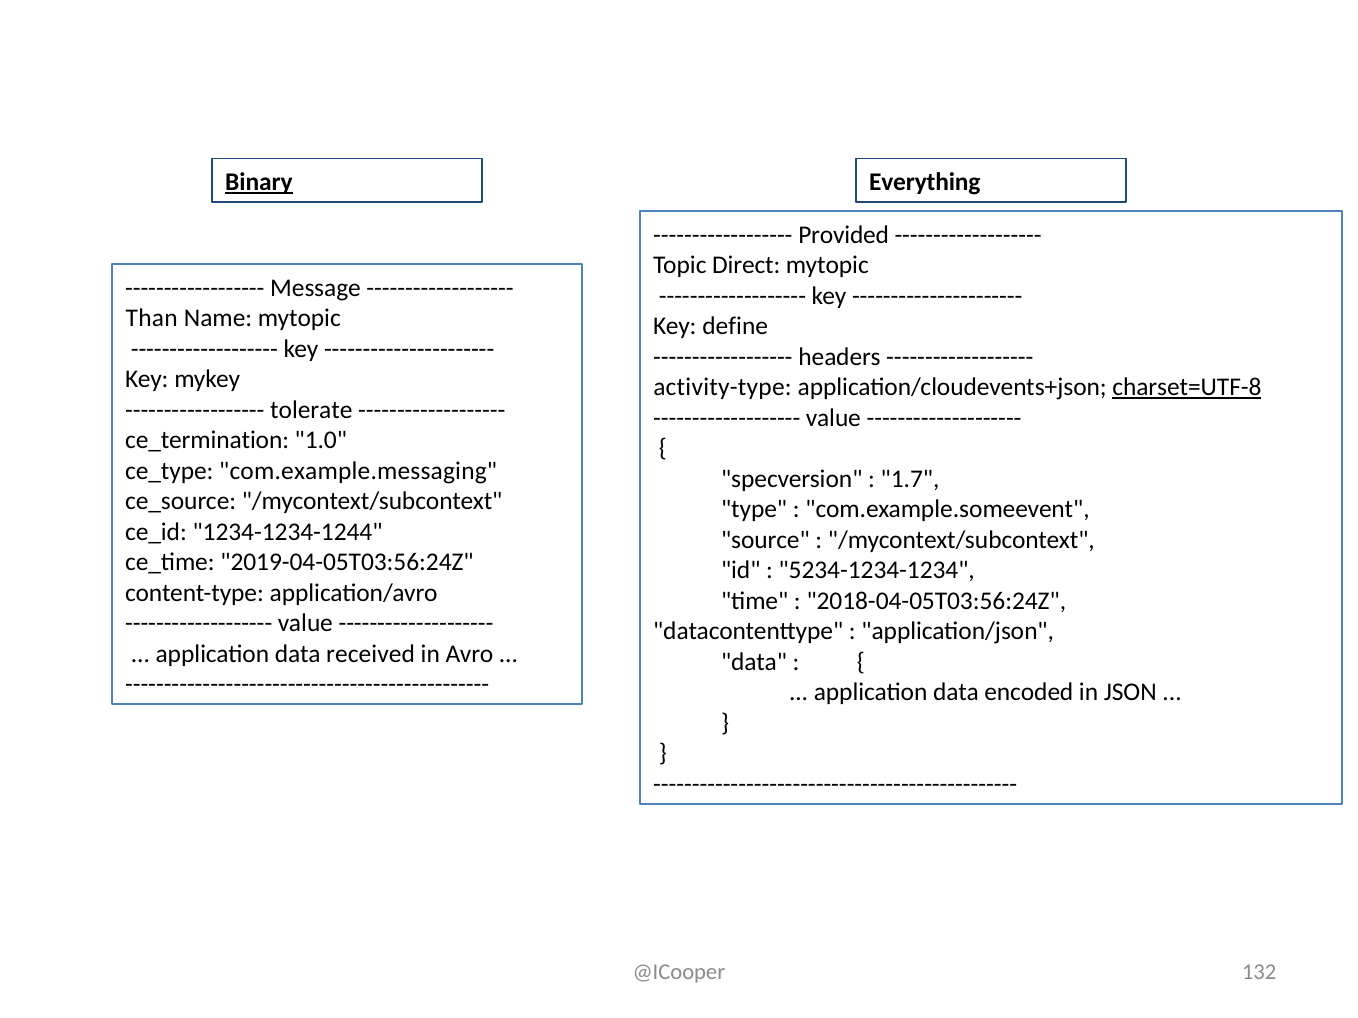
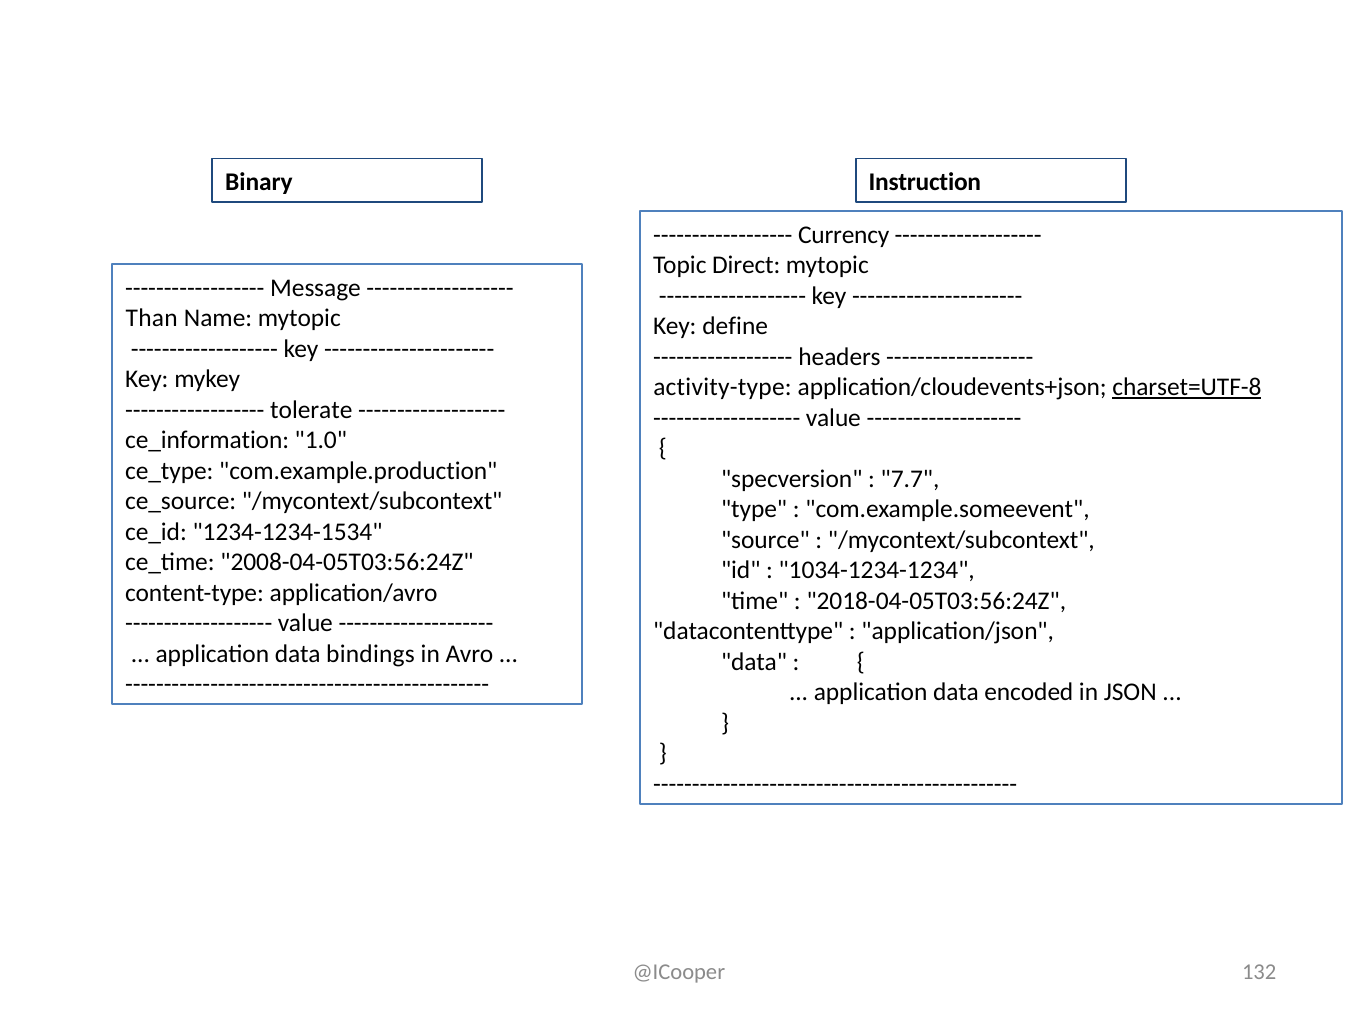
Binary underline: present -> none (259, 182)
Everything: Everything -> Instruction (925, 182)
Provided: Provided -> Currency (844, 235)
ce_termination: ce_termination -> ce_information (207, 440)
com.example.messaging: com.example.messaging -> com.example.production (358, 471)
1.7: 1.7 -> 7.7 (910, 479)
1234-1234-1244: 1234-1234-1244 -> 1234-1234-1534 (288, 532)
2019-04-05T03:56:24Z: 2019-04-05T03:56:24Z -> 2008-04-05T03:56:24Z (347, 563)
5234-1234-1234: 5234-1234-1234 -> 1034-1234-1234 (877, 571)
received: received -> bindings (371, 654)
